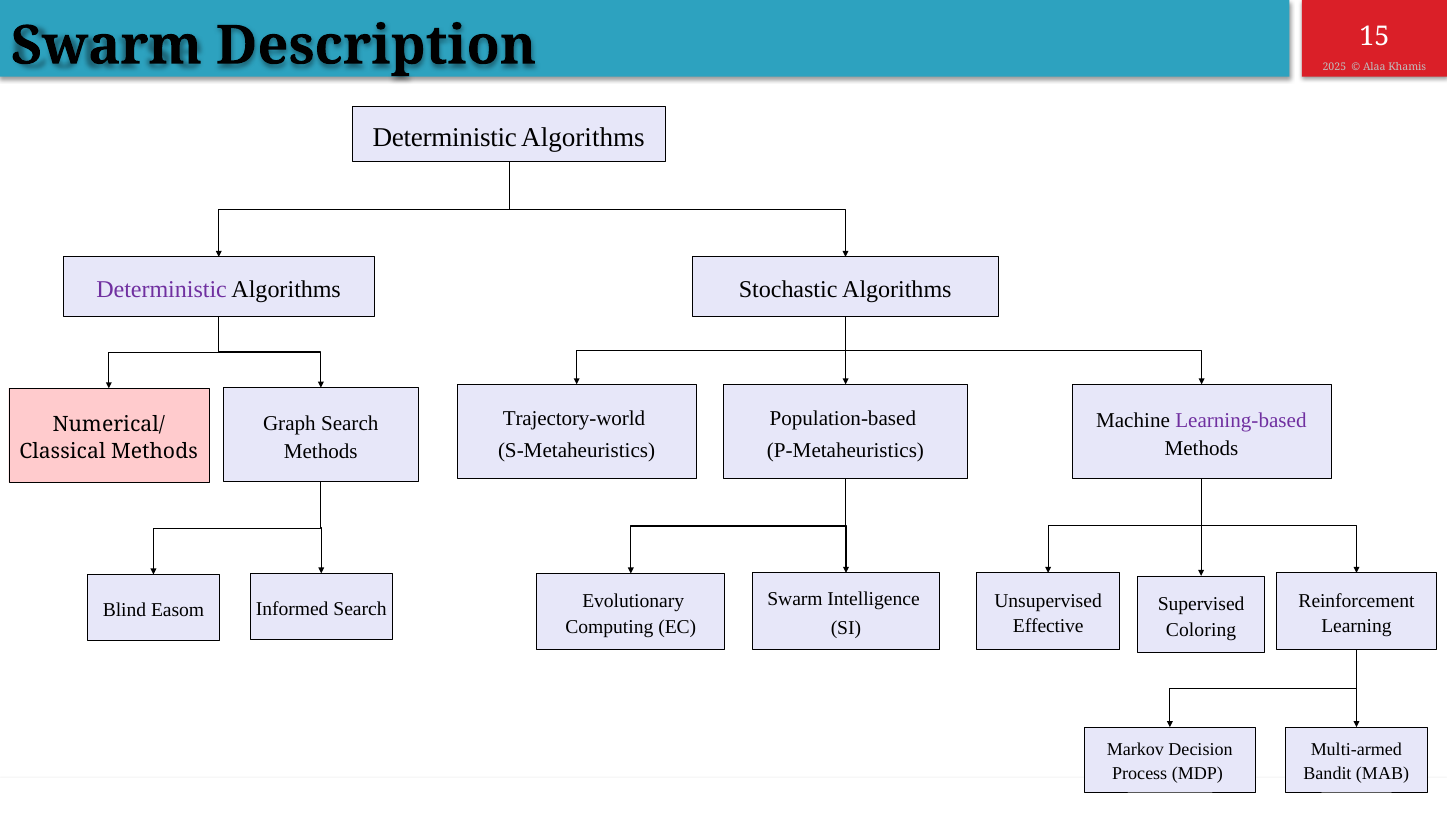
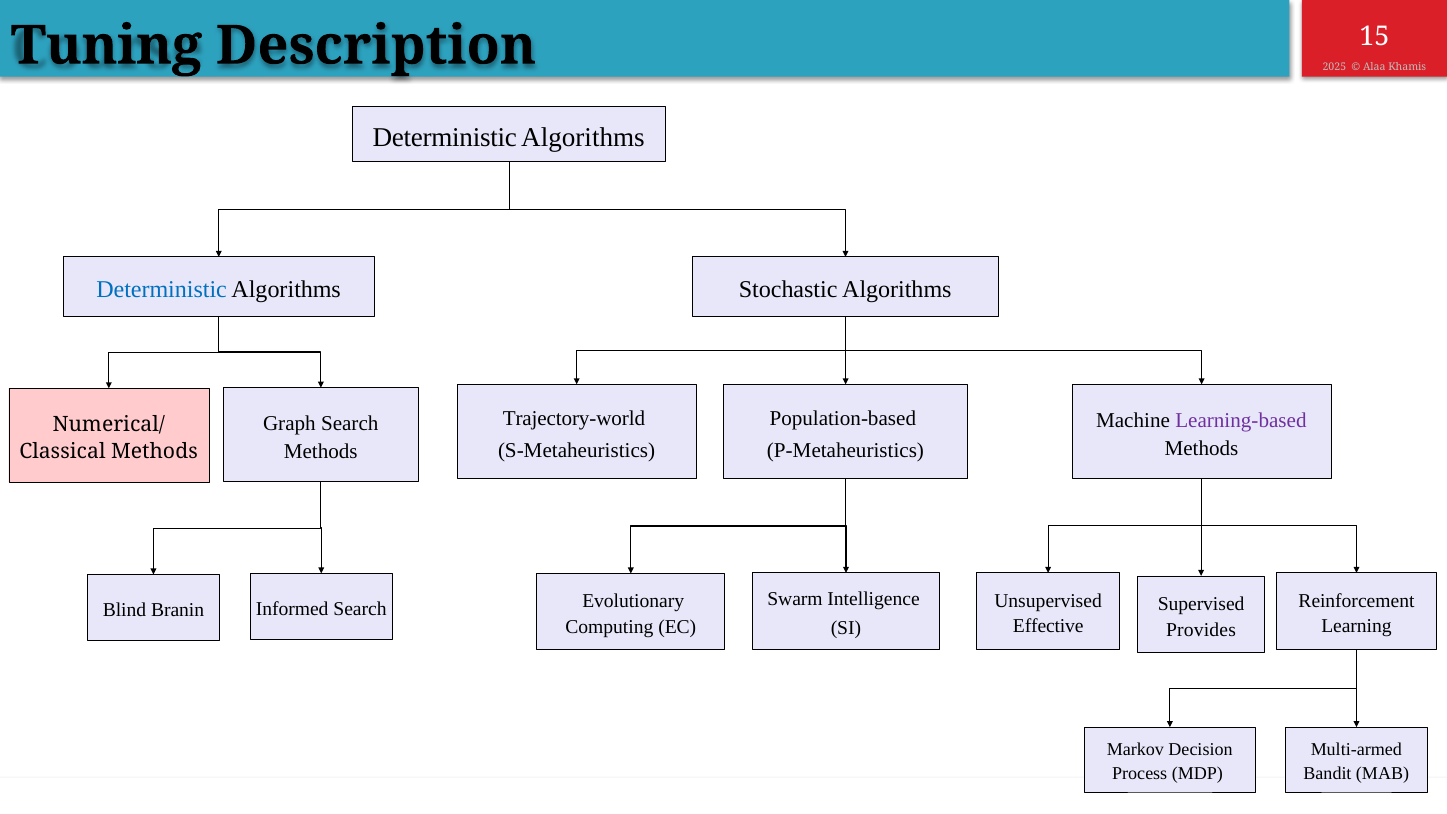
Swarm: Swarm -> Tuning (106, 46)
Deterministic colour: purple -> blue (162, 290)
Easom: Easom -> Branin (178, 610)
Coloring: Coloring -> Provides (1201, 630)
